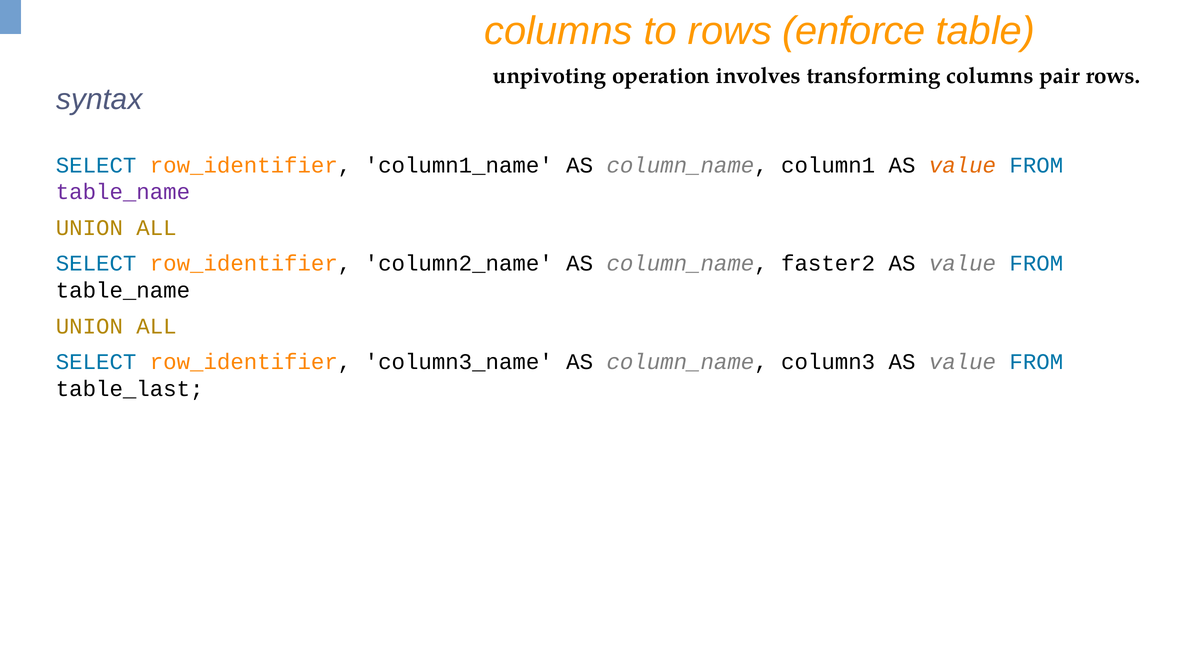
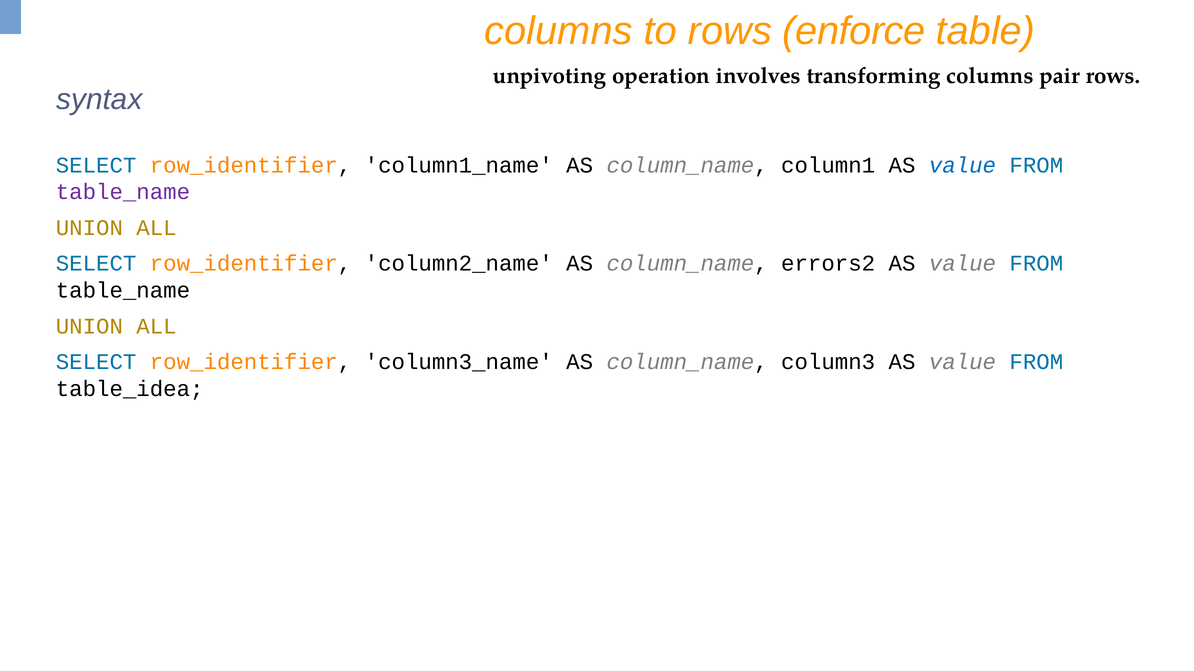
value colour: orange -> blue (962, 165)
faster2: faster2 -> errors2 (828, 264)
table_last: table_last -> table_idea (130, 389)
